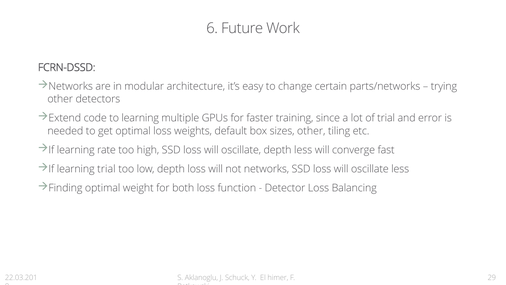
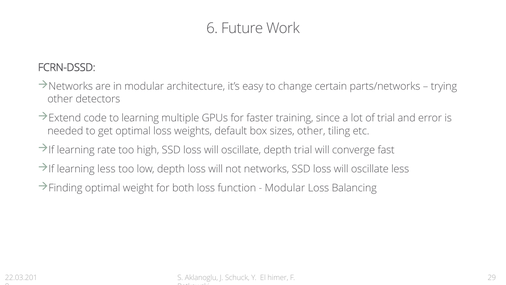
depth less: less -> trial (303, 150)
learning trial: trial -> less (106, 169)
Detector: Detector -> Modular (285, 188)
